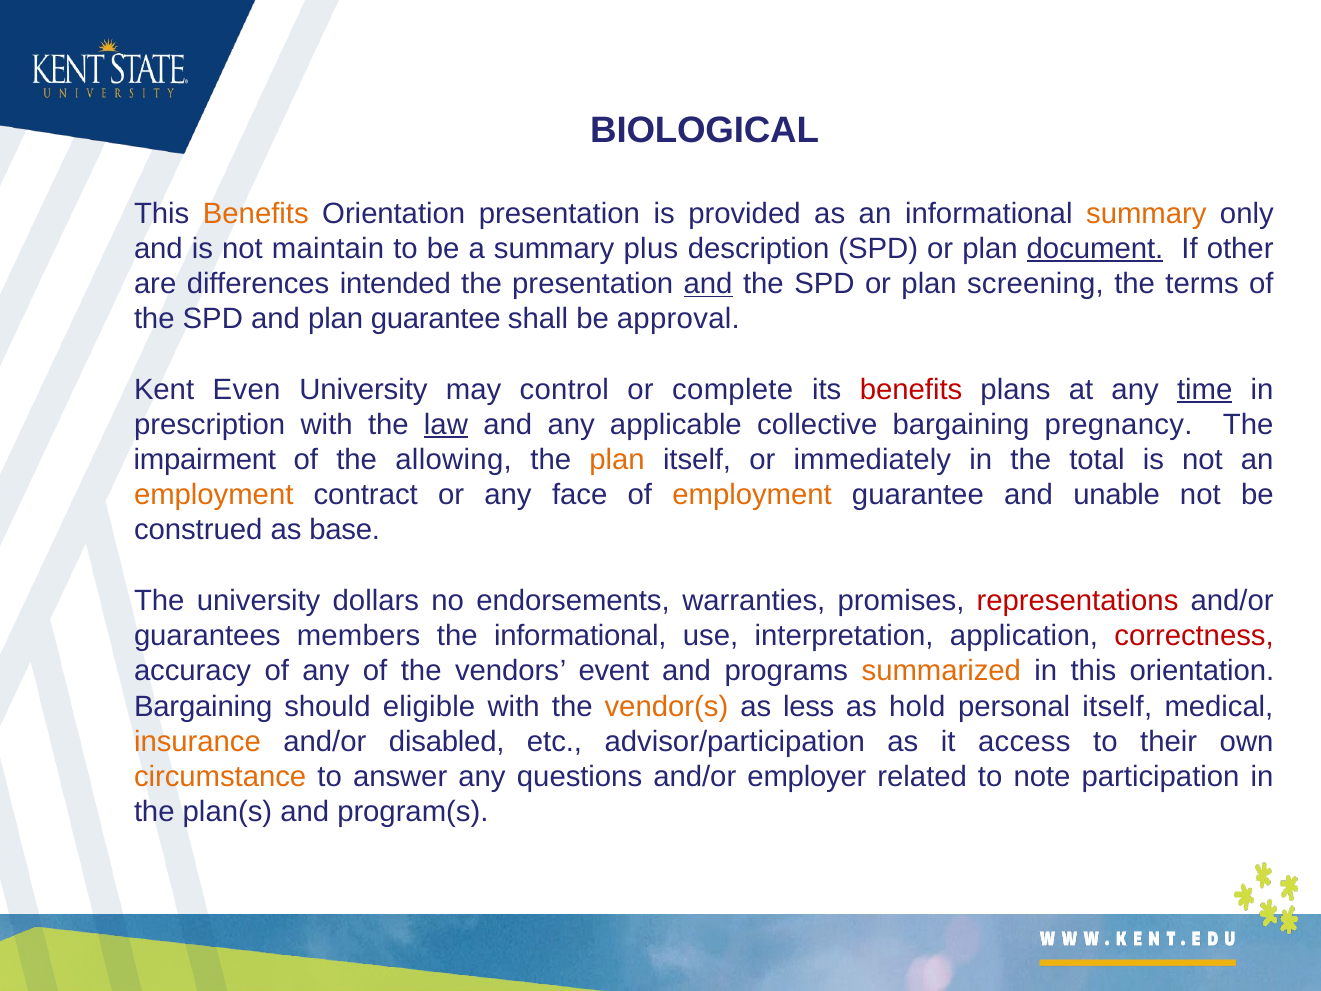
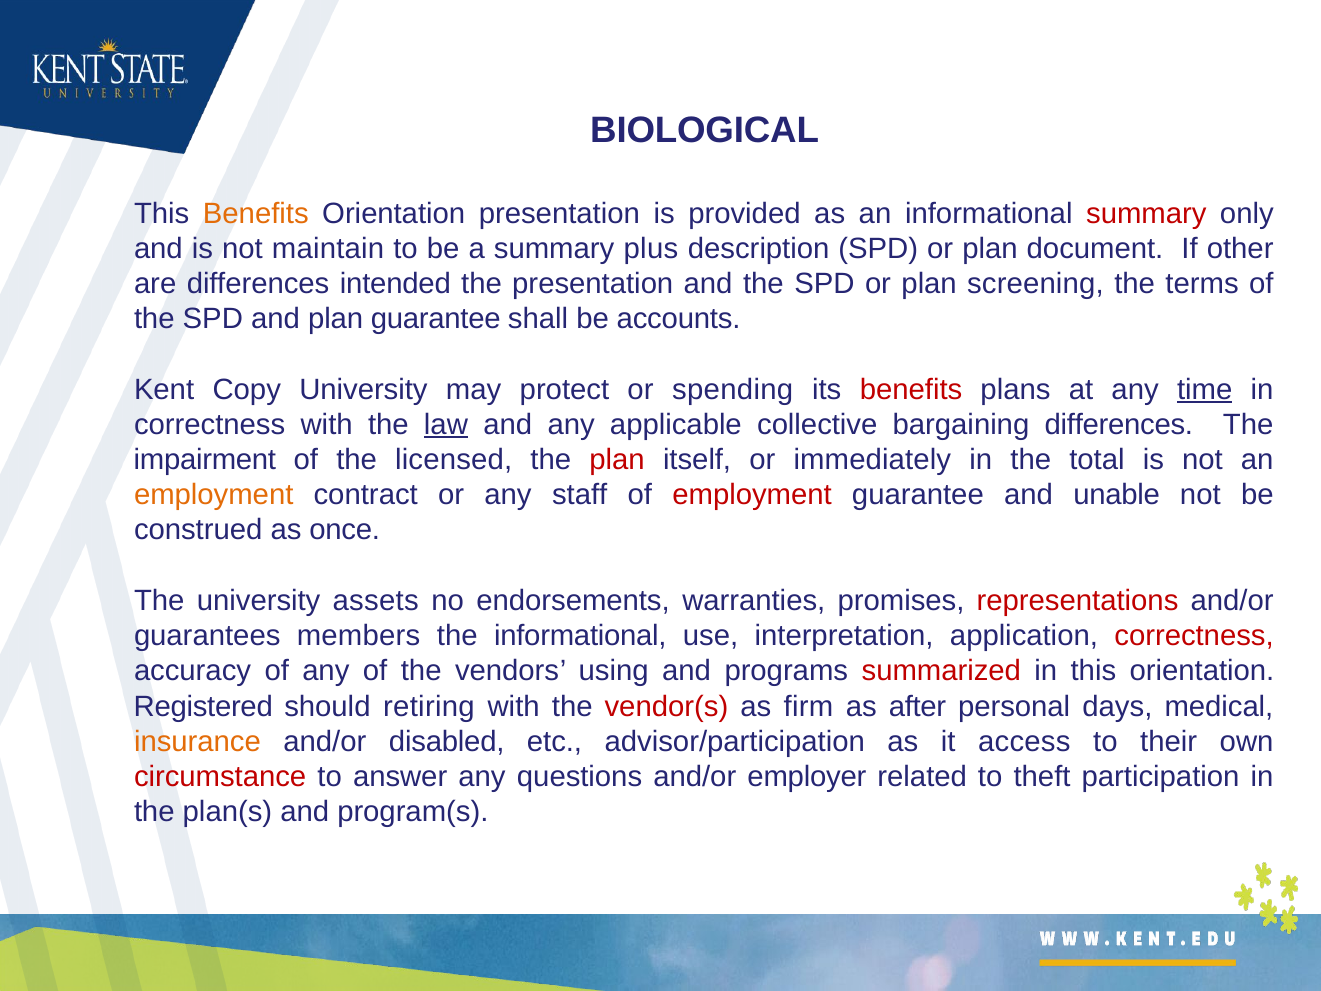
summary colour: orange -> red (1146, 213)
document underline: present -> none (1095, 248)
and underline: present -> none (708, 284)
approval: approval -> accounts (679, 319)
Even: Even -> Copy (247, 389)
control: control -> protect (564, 389)
complete: complete -> spending (733, 389)
prescription: prescription -> correctness (210, 425)
bargaining pregnancy: pregnancy -> differences (1119, 425)
allowing: allowing -> licensed (454, 460)
plan colour: orange -> red (617, 460)
face: face -> staff (580, 495)
employment colour: orange -> red (752, 495)
base: base -> once (345, 530)
dollars: dollars -> assets (376, 601)
event: event -> using (614, 671)
summarized colour: orange -> red (941, 671)
Bargaining: Bargaining -> Registered (203, 706)
eligible: eligible -> retiring (429, 706)
vendor(s colour: orange -> red (666, 706)
less: less -> firm (808, 706)
hold: hold -> after (917, 706)
personal itself: itself -> days (1117, 706)
circumstance colour: orange -> red (220, 777)
note: note -> theft (1042, 777)
